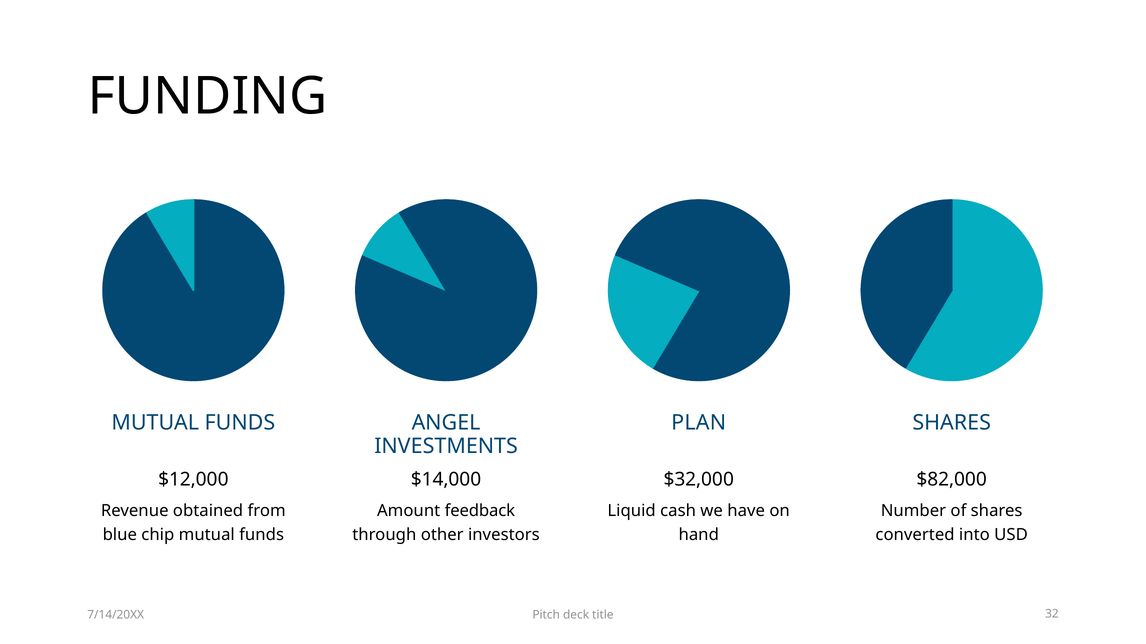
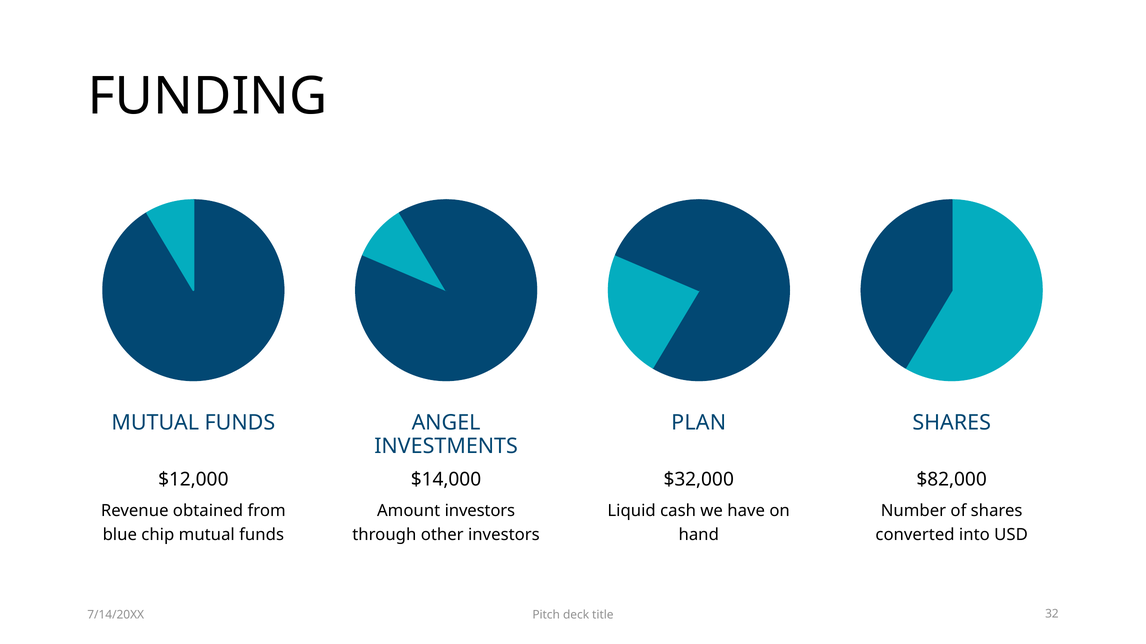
Amount feedback: feedback -> investors (480, 511)
